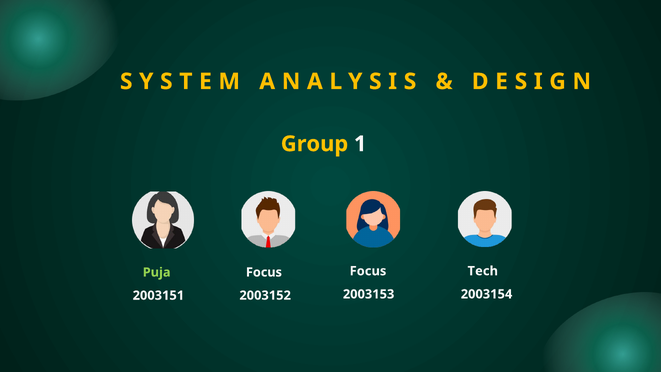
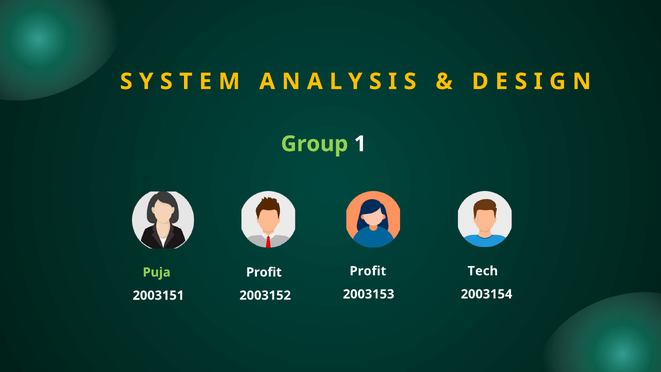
Group colour: yellow -> light green (315, 144)
Focus: Focus -> Profit (368, 271)
Focus: Focus -> Profit (264, 272)
